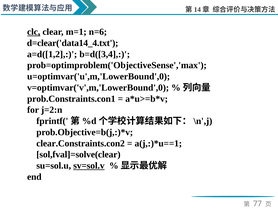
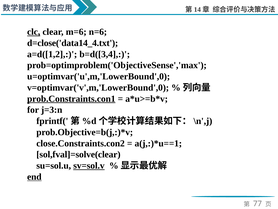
m=1: m=1 -> m=6 (76, 32)
d=clear('data14_4.txt: d=clear('data14_4.txt -> d=close('data14_4.txt (73, 43)
prob.Constraints.con1 underline: none -> present (71, 99)
j=2:n: j=2:n -> j=3:n (52, 110)
clear.Constraints.con2: clear.Constraints.con2 -> close.Constraints.con2 (81, 143)
end underline: none -> present (34, 176)
